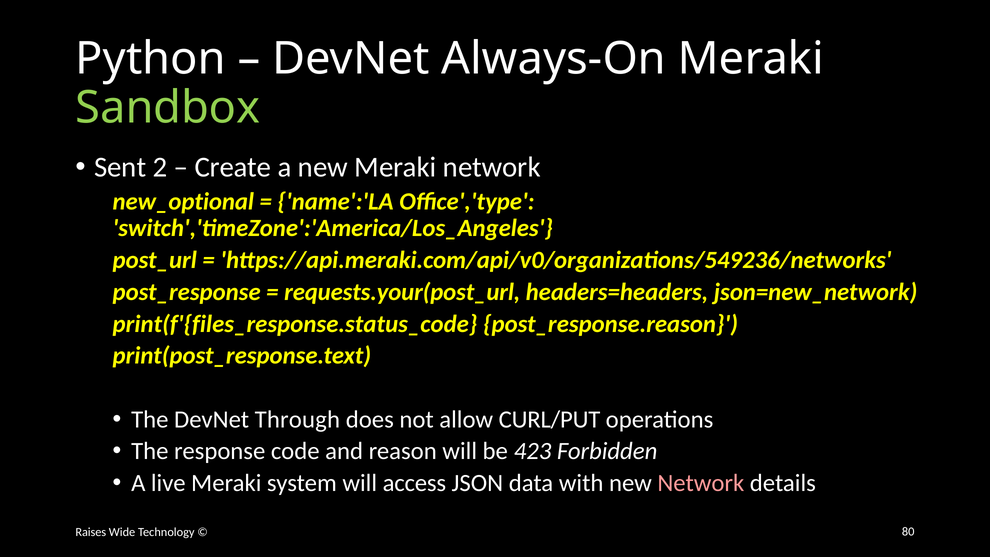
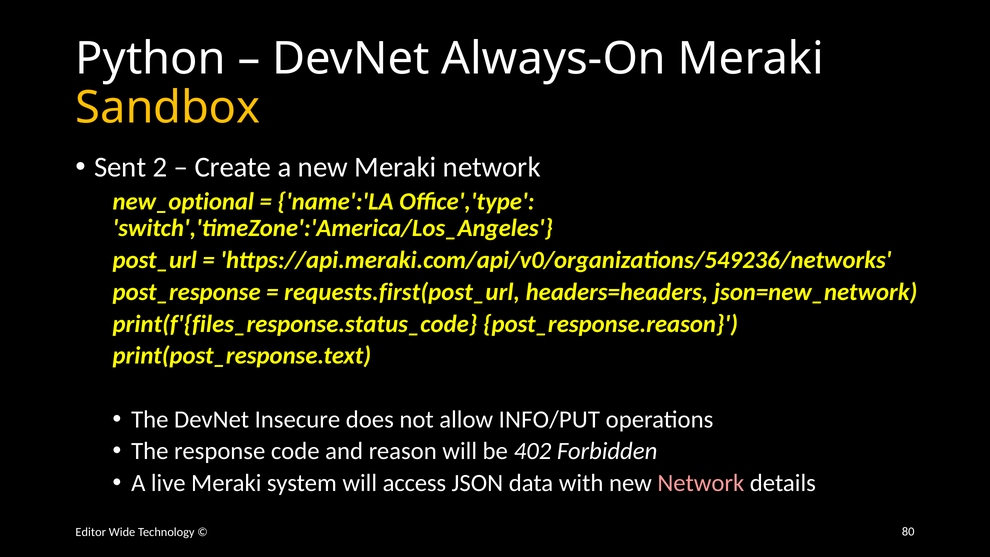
Sandbox colour: light green -> yellow (168, 108)
requests.your(post_url: requests.your(post_url -> requests.first(post_url (402, 292)
Through: Through -> Insecure (297, 419)
CURL/PUT: CURL/PUT -> INFO/PUT (549, 419)
423: 423 -> 402 (533, 451)
Raises: Raises -> Editor (91, 532)
